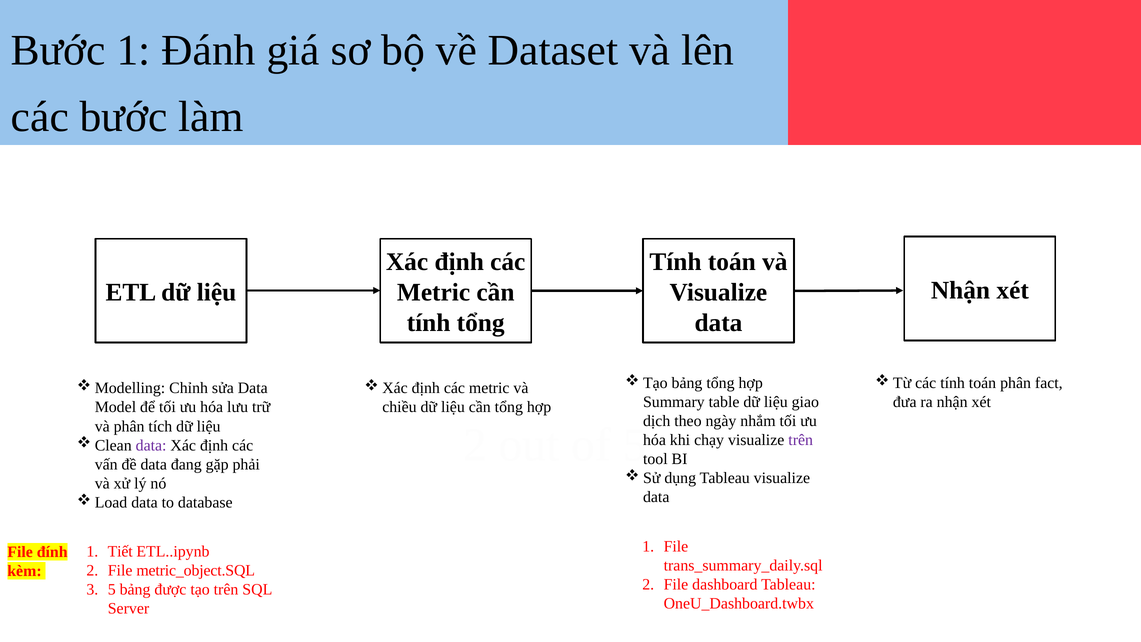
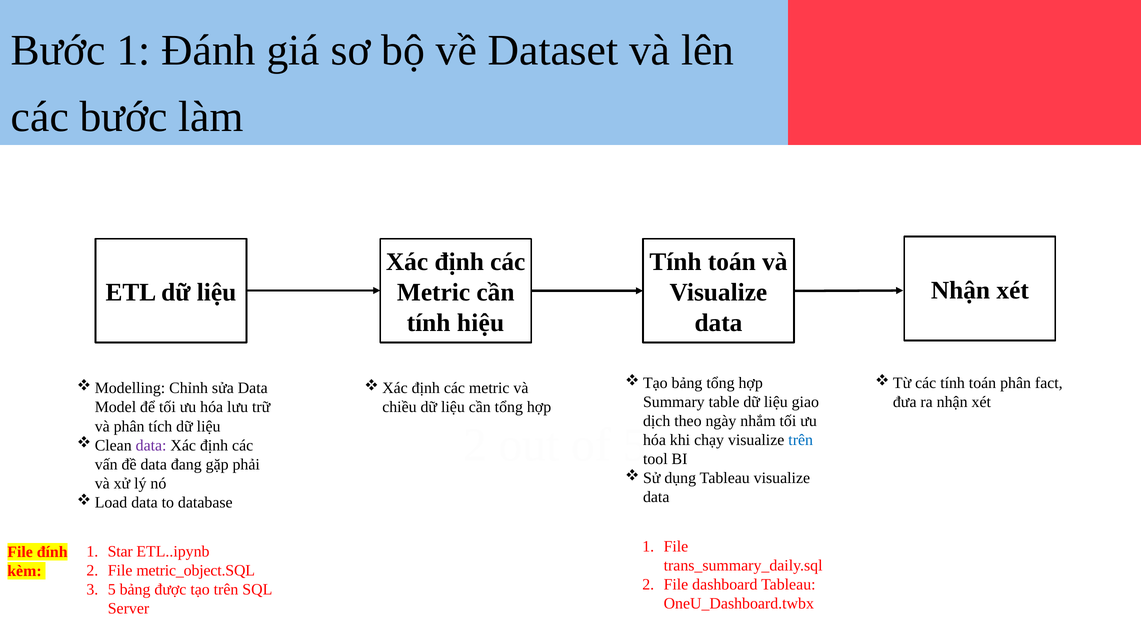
tính tổng: tổng -> hiệu (481, 323)
trên colour: purple -> blue (801, 440)
Tiết: Tiết -> Star (120, 551)
